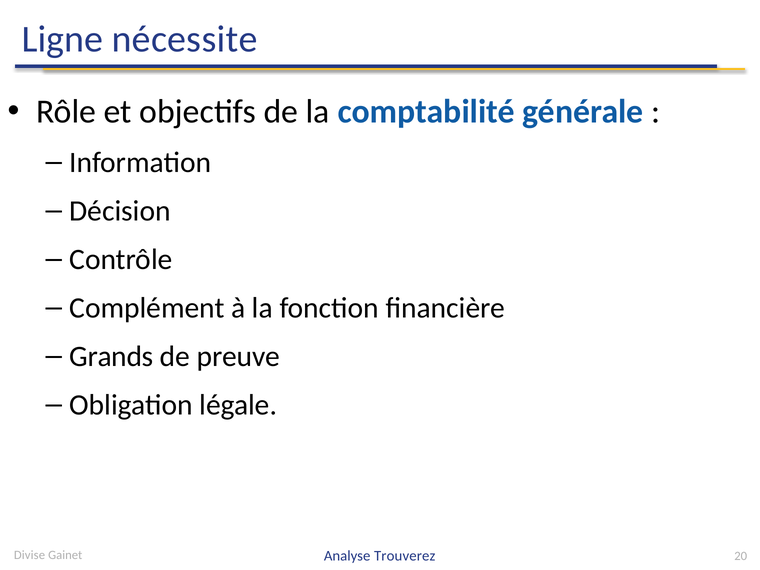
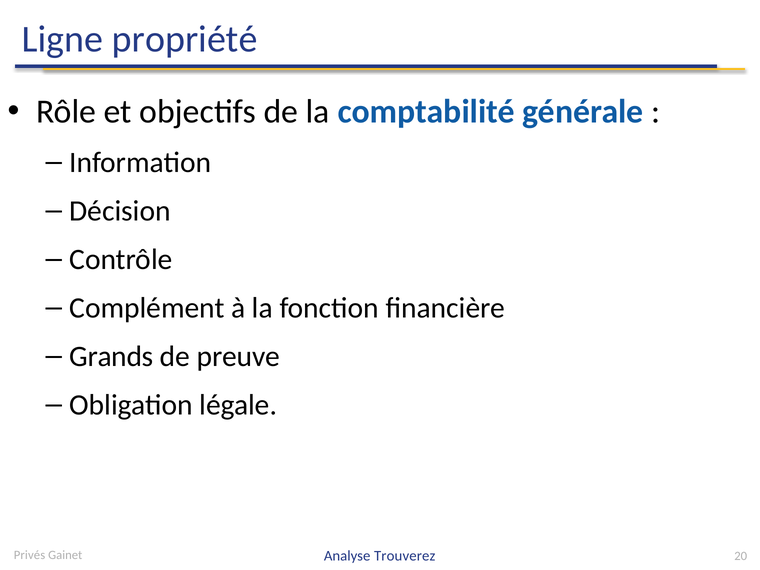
nécessite: nécessite -> propriété (185, 39)
Divise: Divise -> Privés (29, 555)
